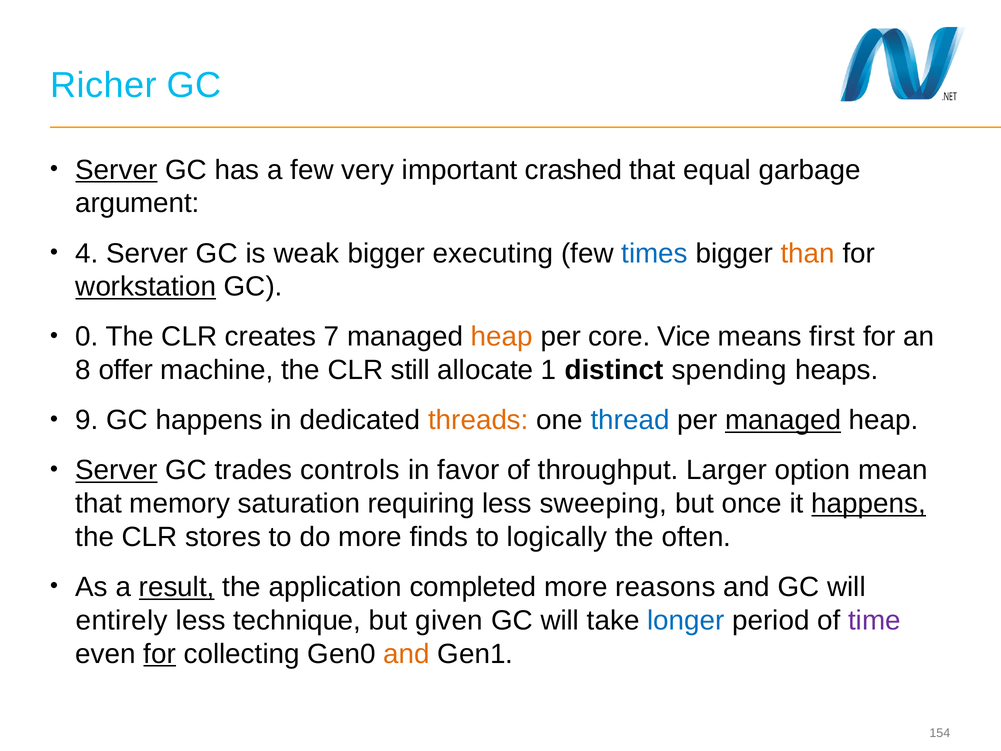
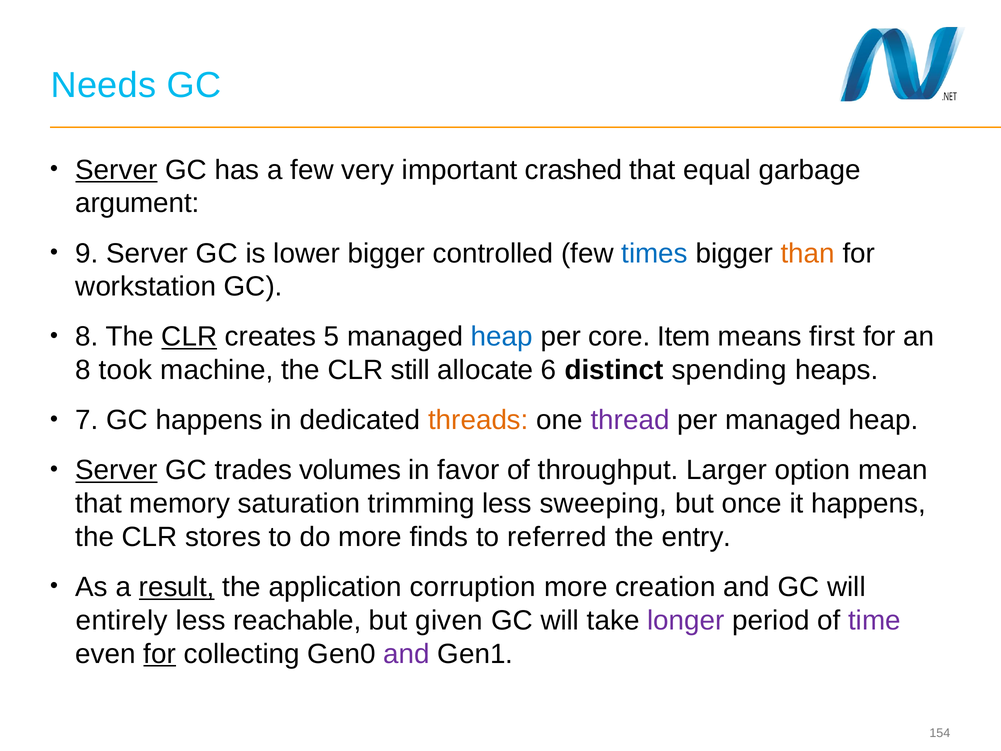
Richer: Richer -> Needs (103, 85)
4: 4 -> 9 (87, 253)
weak: weak -> lower (307, 253)
executing: executing -> controlled (493, 253)
workstation underline: present -> none (146, 287)
0: 0 -> 8 (87, 337)
CLR underline: none -> present (189, 337)
7: 7 -> 5 (332, 337)
heap colour: orange -> blue (502, 337)
Vice: Vice -> Item (684, 337)
offer: offer -> took (126, 370)
1: 1 -> 6 (549, 370)
9: 9 -> 7 (87, 420)
thread colour: blue -> purple (630, 420)
managed underline: present -> none (783, 420)
controls: controls -> volumes (350, 470)
requiring: requiring -> trimming (421, 504)
happens underline: present -> none (869, 504)
logically: logically -> referred (557, 537)
often: often -> entry (696, 537)
completed: completed -> corruption (473, 587)
reasons: reasons -> creation (665, 587)
technique: technique -> reachable (297, 620)
longer colour: blue -> purple (686, 620)
and colour: orange -> purple (406, 654)
